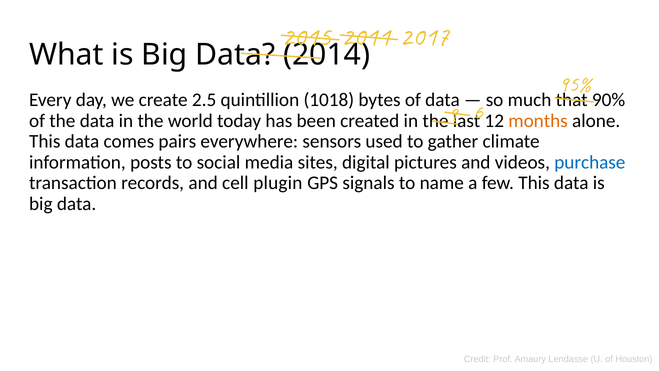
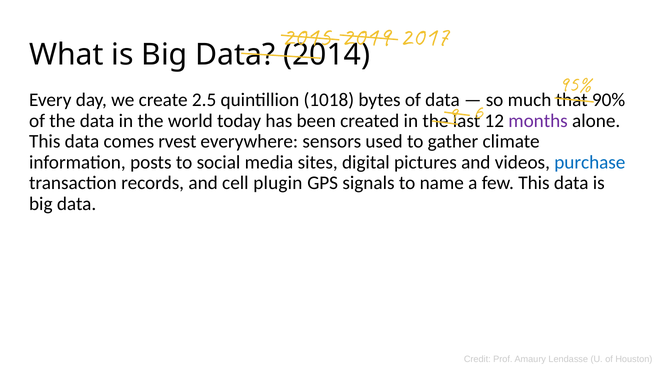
2011: 2011 -> 2019 (366, 37)
months colour: orange -> purple (538, 121)
pairs: pairs -> rvest (177, 141)
